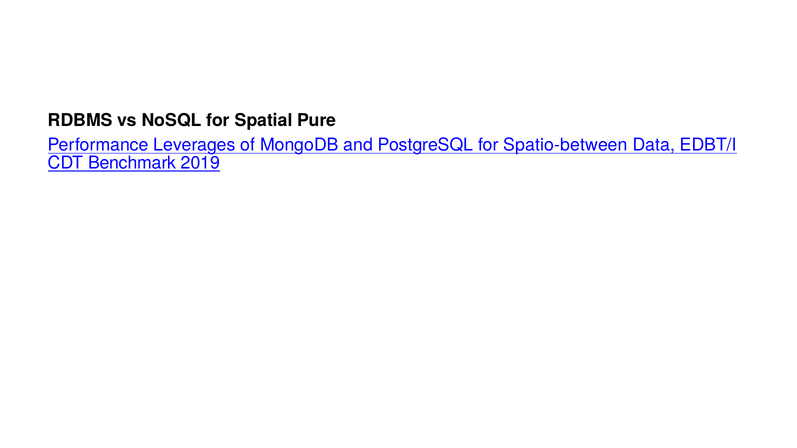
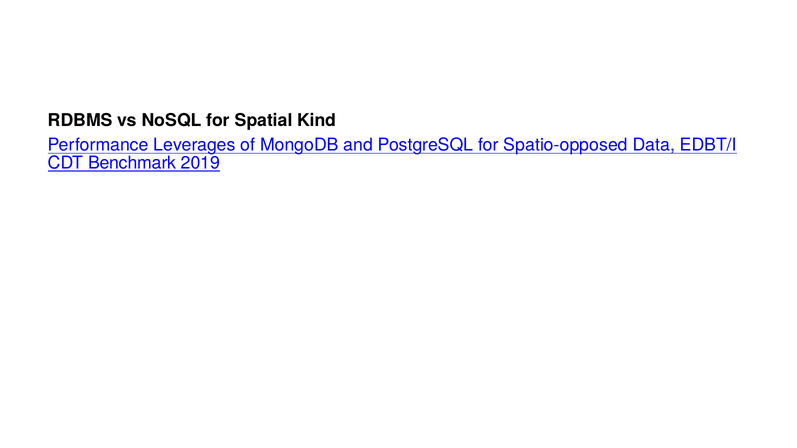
Pure: Pure -> Kind (317, 120)
Spatio-between: Spatio-between -> Spatio-opposed (566, 145)
